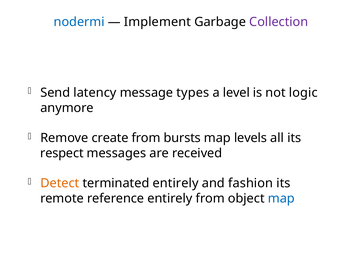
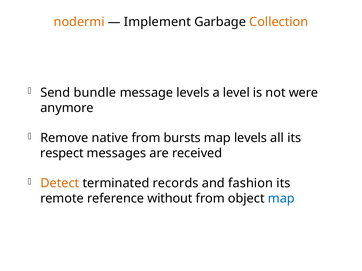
nodermi colour: blue -> orange (79, 22)
Collection colour: purple -> orange (279, 22)
latency: latency -> bundle (95, 93)
message types: types -> levels (193, 93)
logic: logic -> were (303, 93)
create: create -> native (110, 138)
terminated entirely: entirely -> records (176, 184)
reference entirely: entirely -> without (170, 199)
